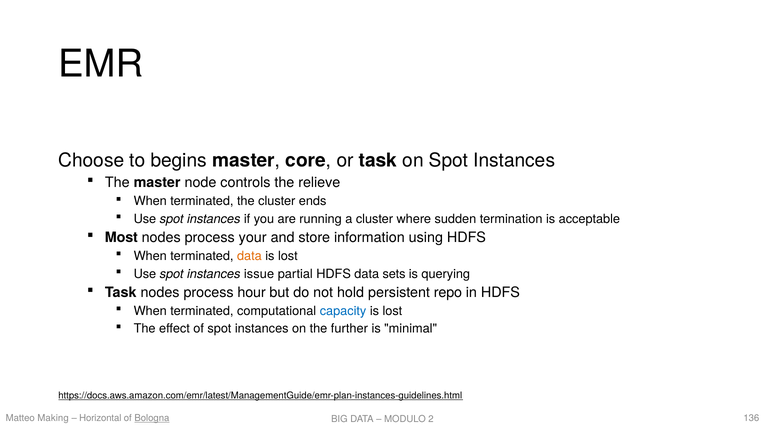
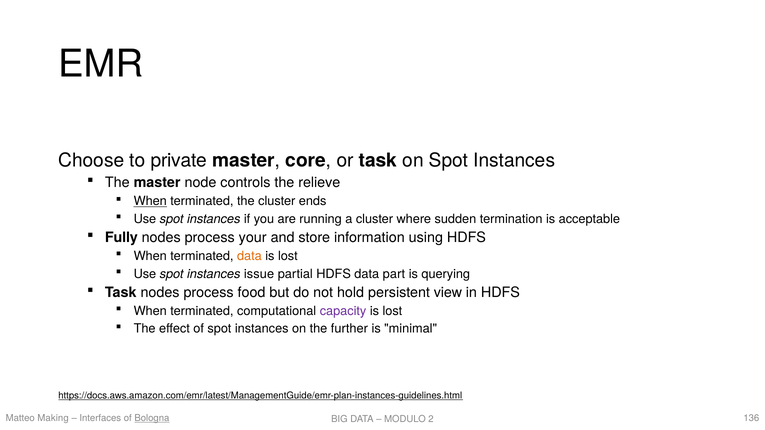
begins: begins -> private (179, 161)
When underline: none -> present (150, 201)
Most: Most -> Fully (121, 238)
sets: sets -> part (394, 274)
hour: hour -> food (252, 293)
repo: repo -> view (448, 293)
capacity colour: blue -> purple (343, 311)
Horizontal: Horizontal -> Interfaces (100, 418)
